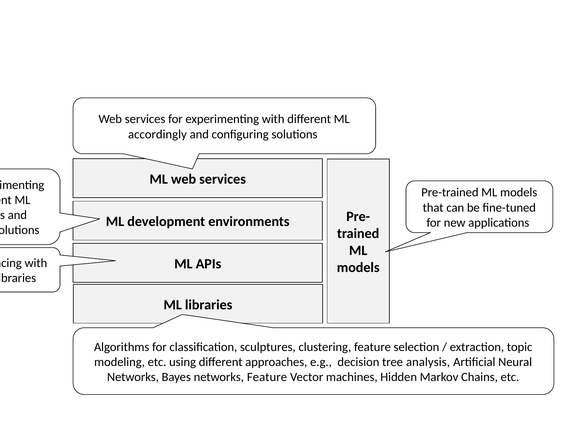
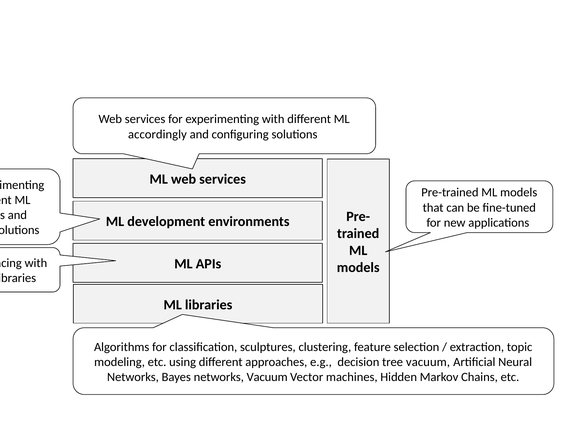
tree analysis: analysis -> vacuum (428, 362)
networks Feature: Feature -> Vacuum (267, 377)
